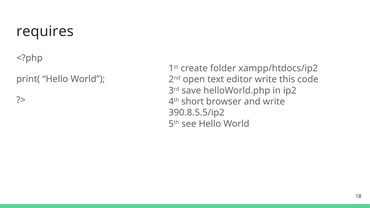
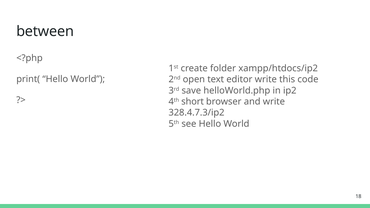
requires: requires -> between (45, 31)
390.8.5.5/ip2: 390.8.5.5/ip2 -> 328.4.7.3/ip2 (197, 113)
